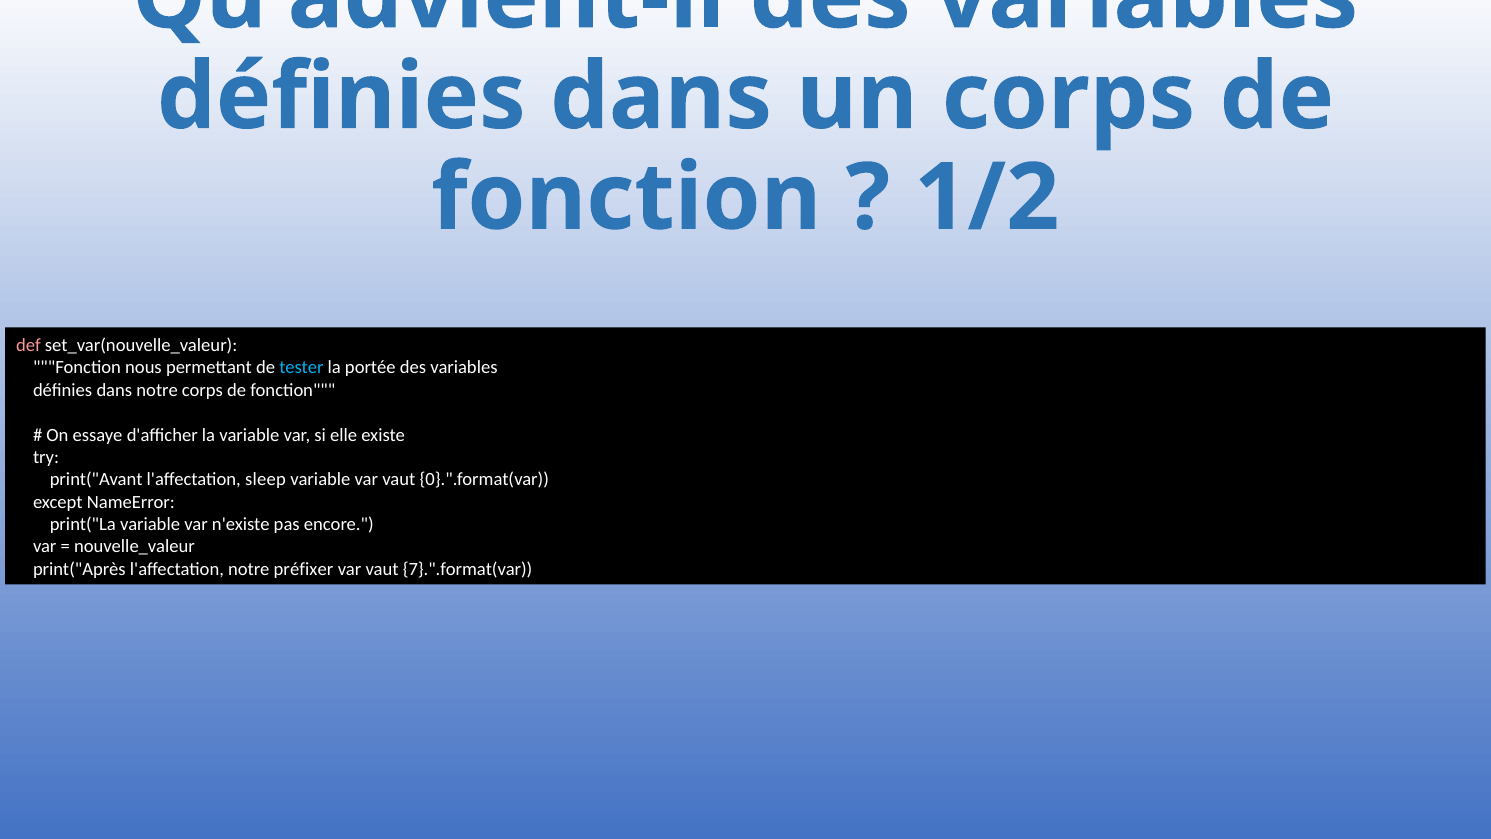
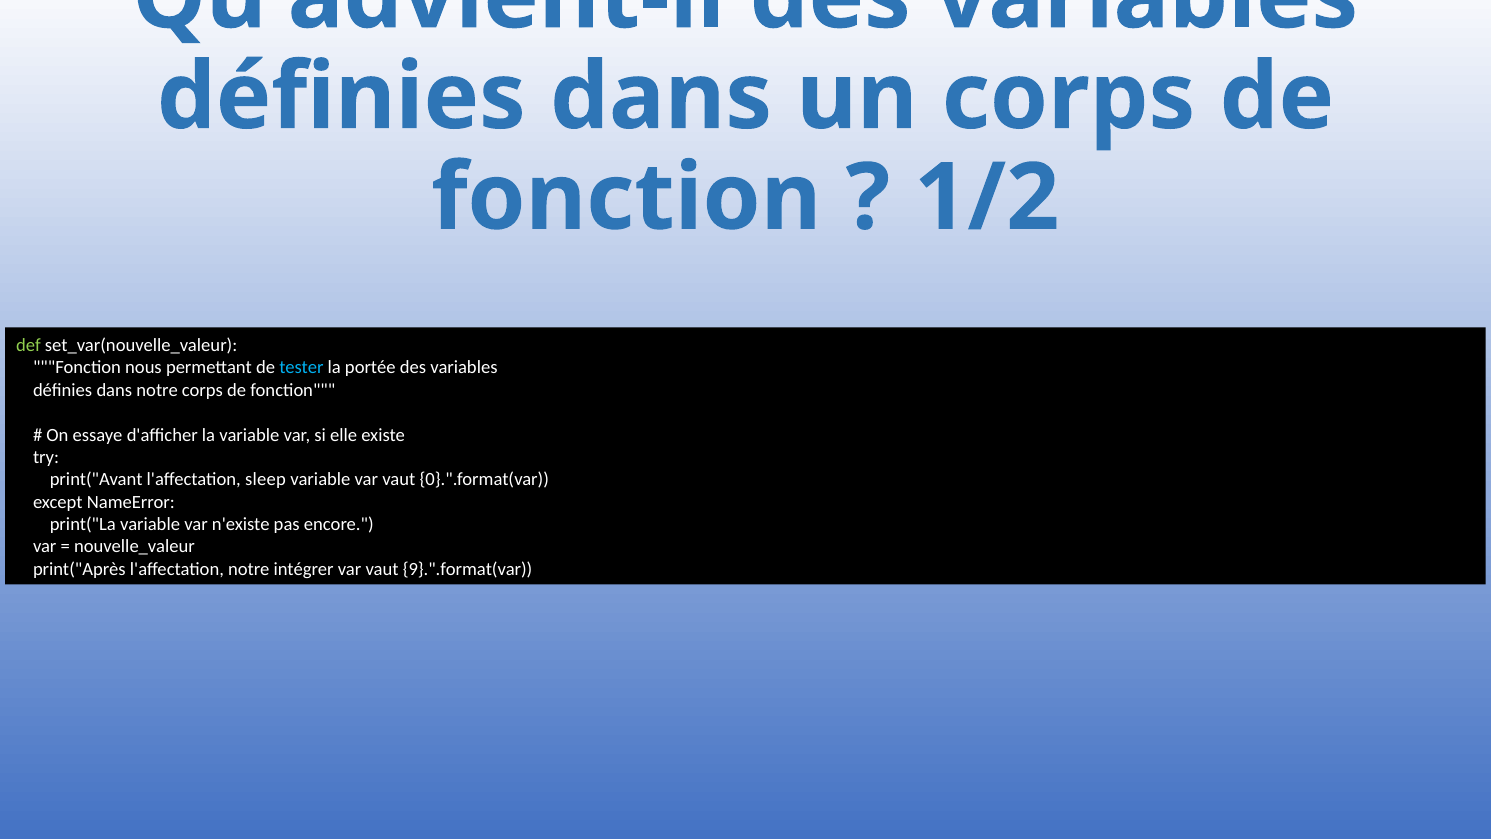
def colour: pink -> light green (29, 345)
préfixer: préfixer -> intégrer (304, 569)
7}.".format(var: 7}.".format(var -> 9}.".format(var (468, 569)
